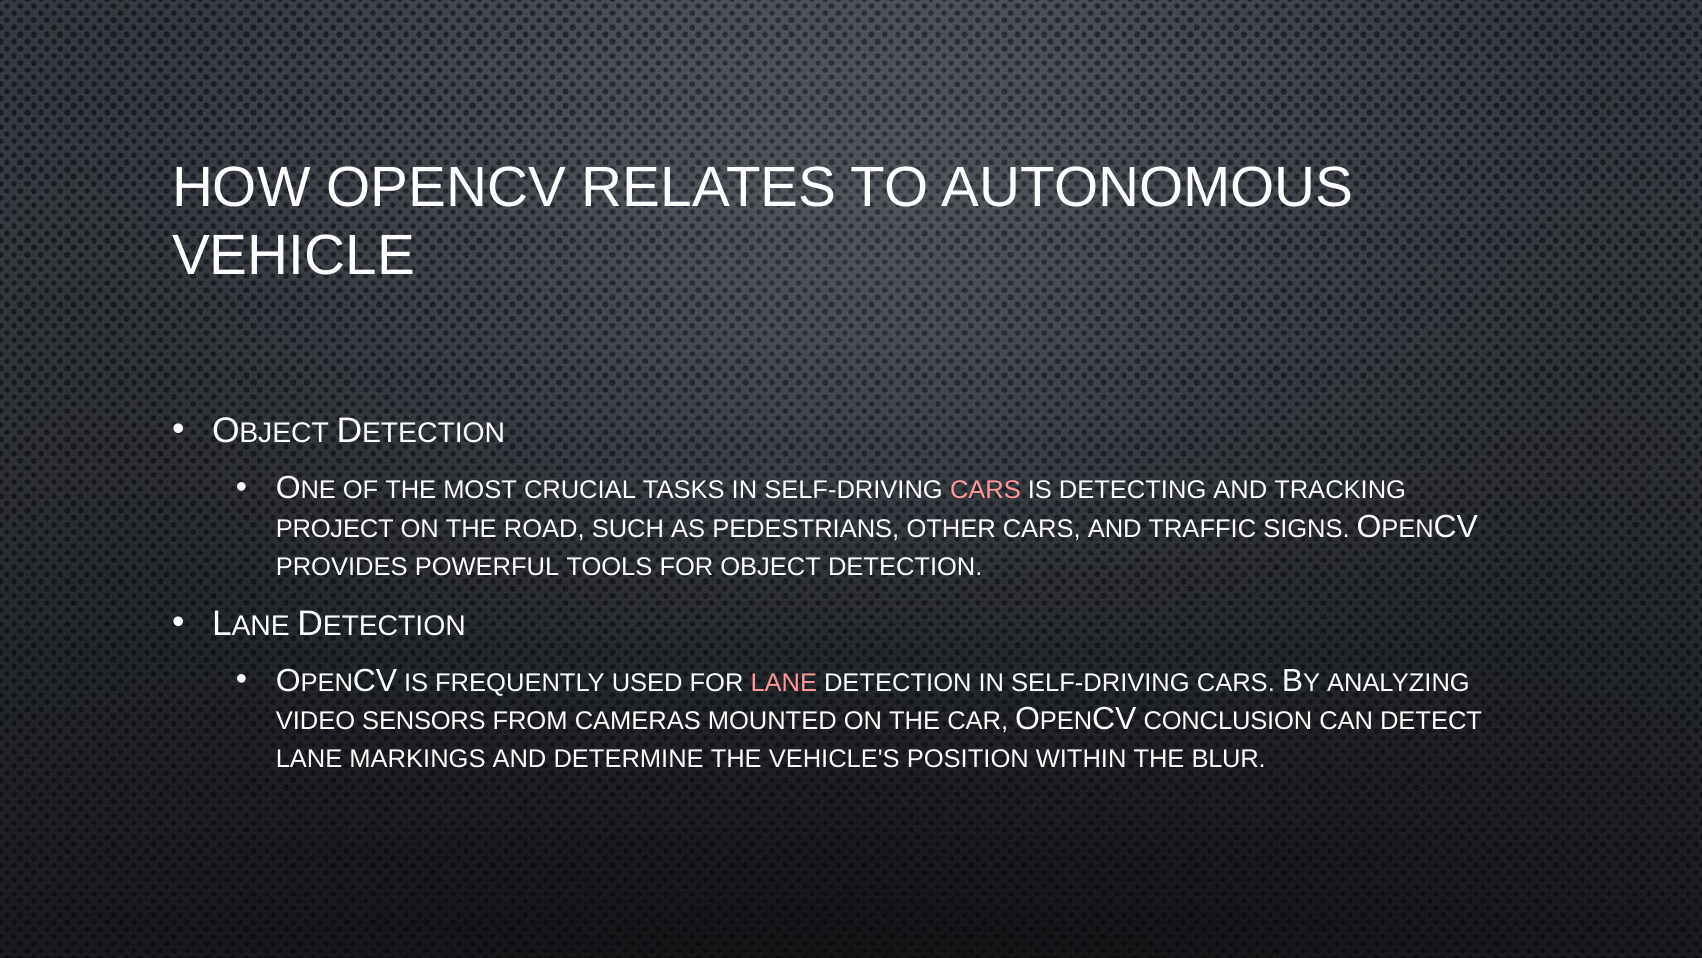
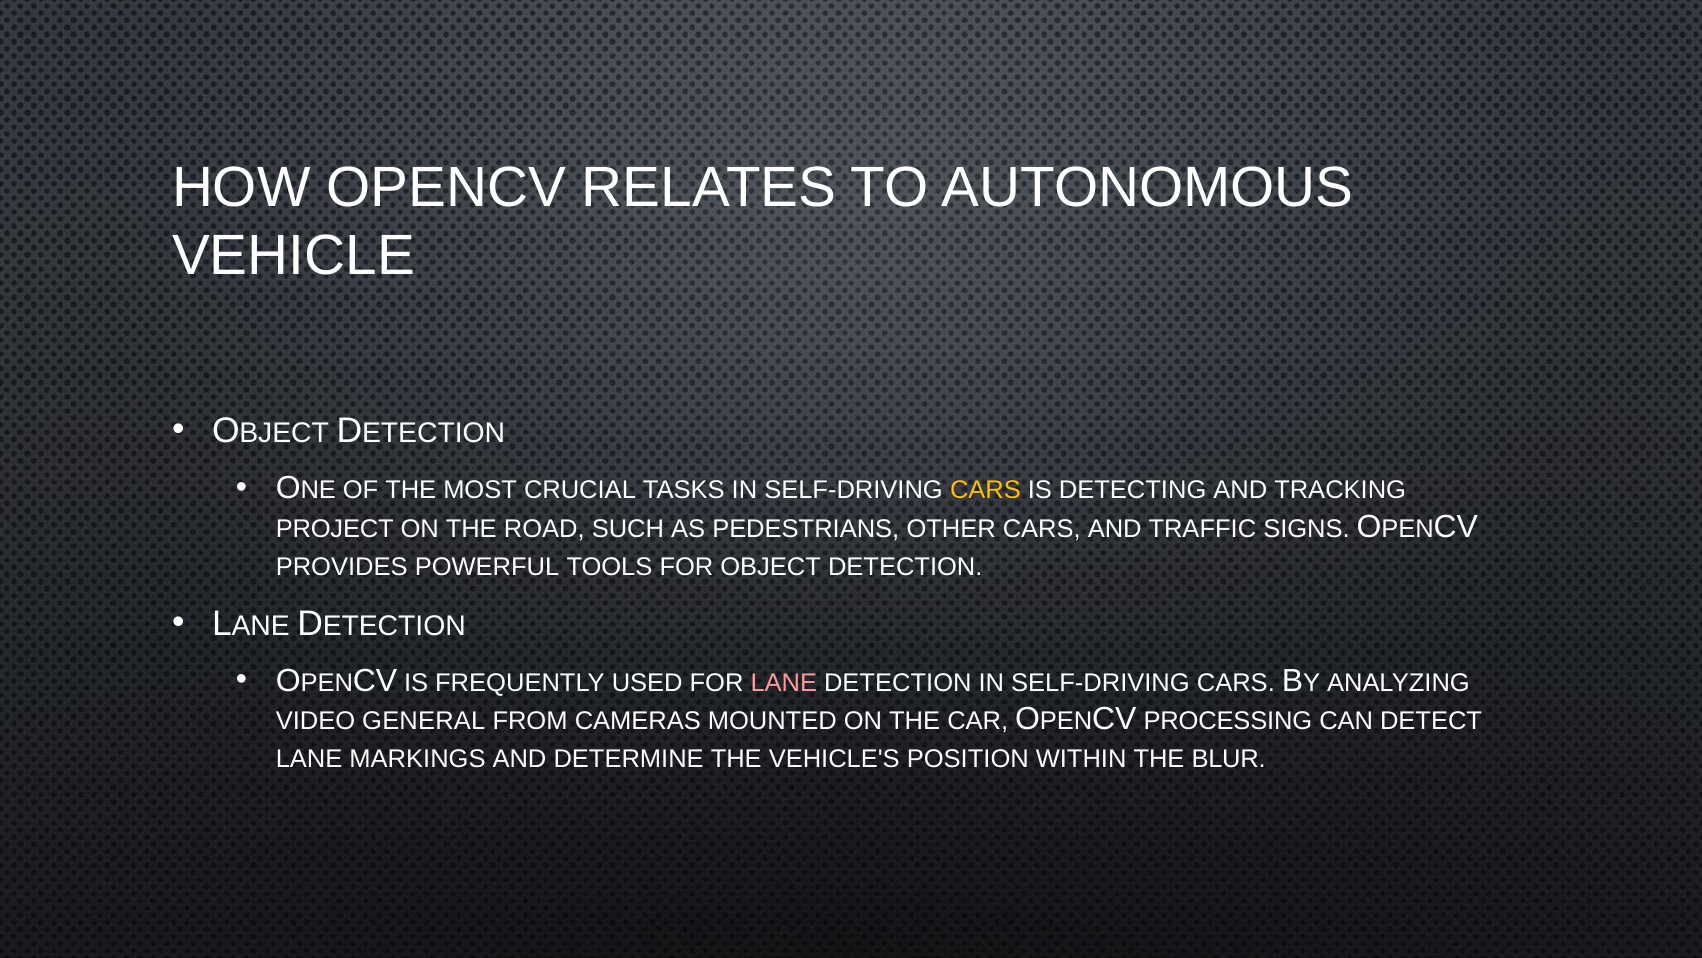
CARS colour: pink -> yellow (985, 490)
SENSORS: SENSORS -> GENERAL (424, 721)
CONCLUSION: CONCLUSION -> PROCESSING (1228, 721)
